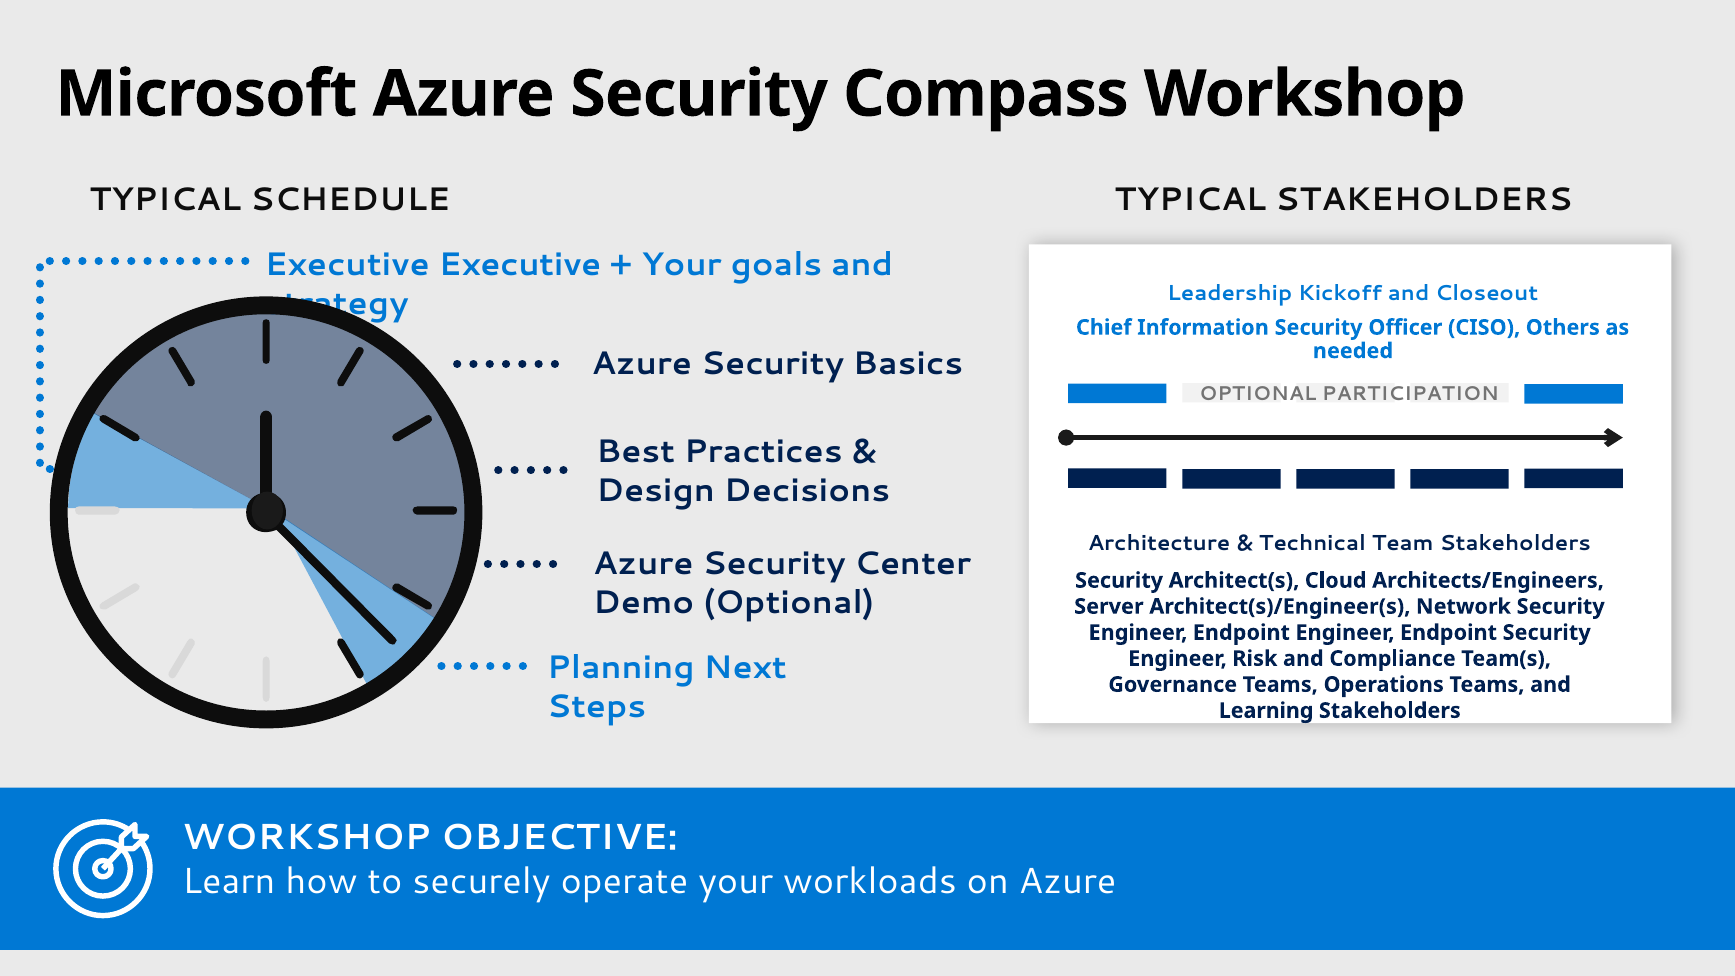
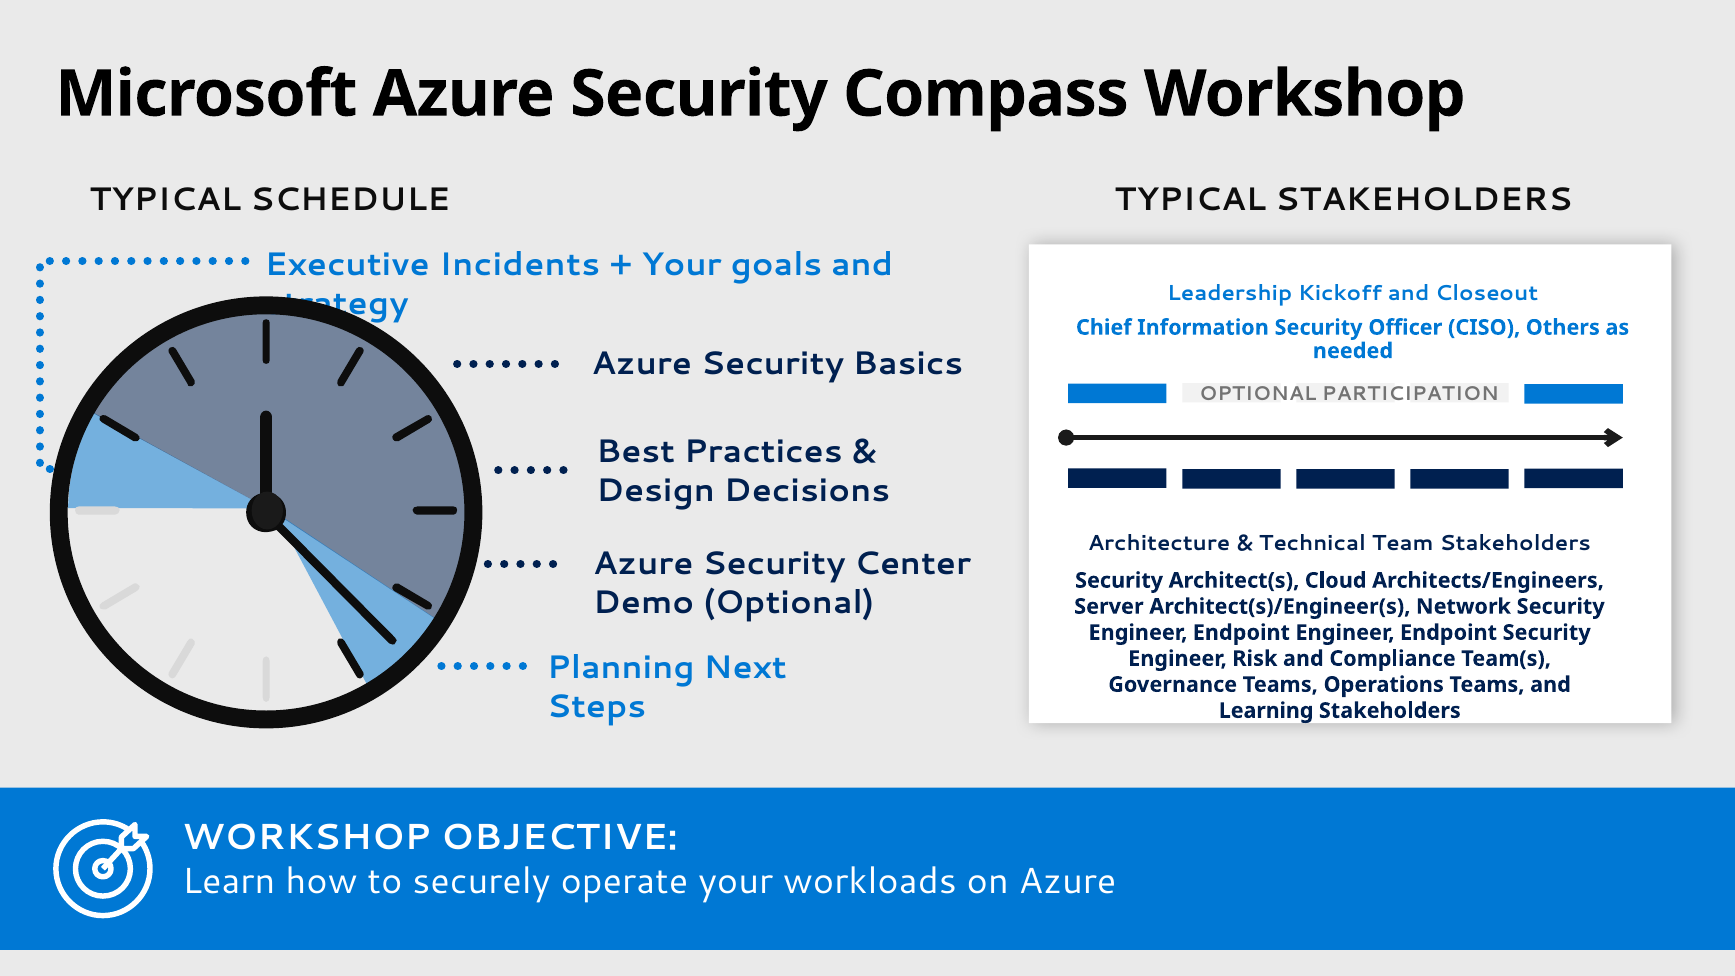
Executive Executive: Executive -> Incidents (520, 265)
